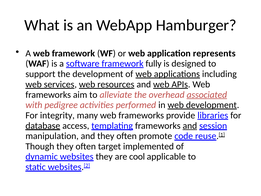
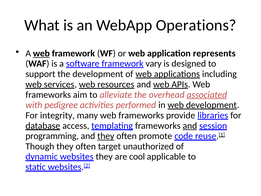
Hamburger: Hamburger -> Operations (196, 25)
web underline: none -> present (41, 53)
fully: fully -> vary (154, 63)
manipulation: manipulation -> programming (52, 136)
they underline: none -> present (106, 136)
implemented: implemented -> unauthorized (148, 146)
